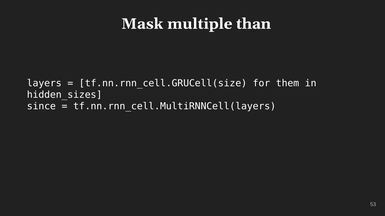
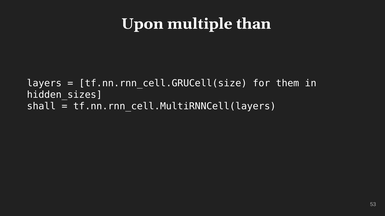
Mask: Mask -> Upon (142, 24)
since: since -> shall (41, 107)
